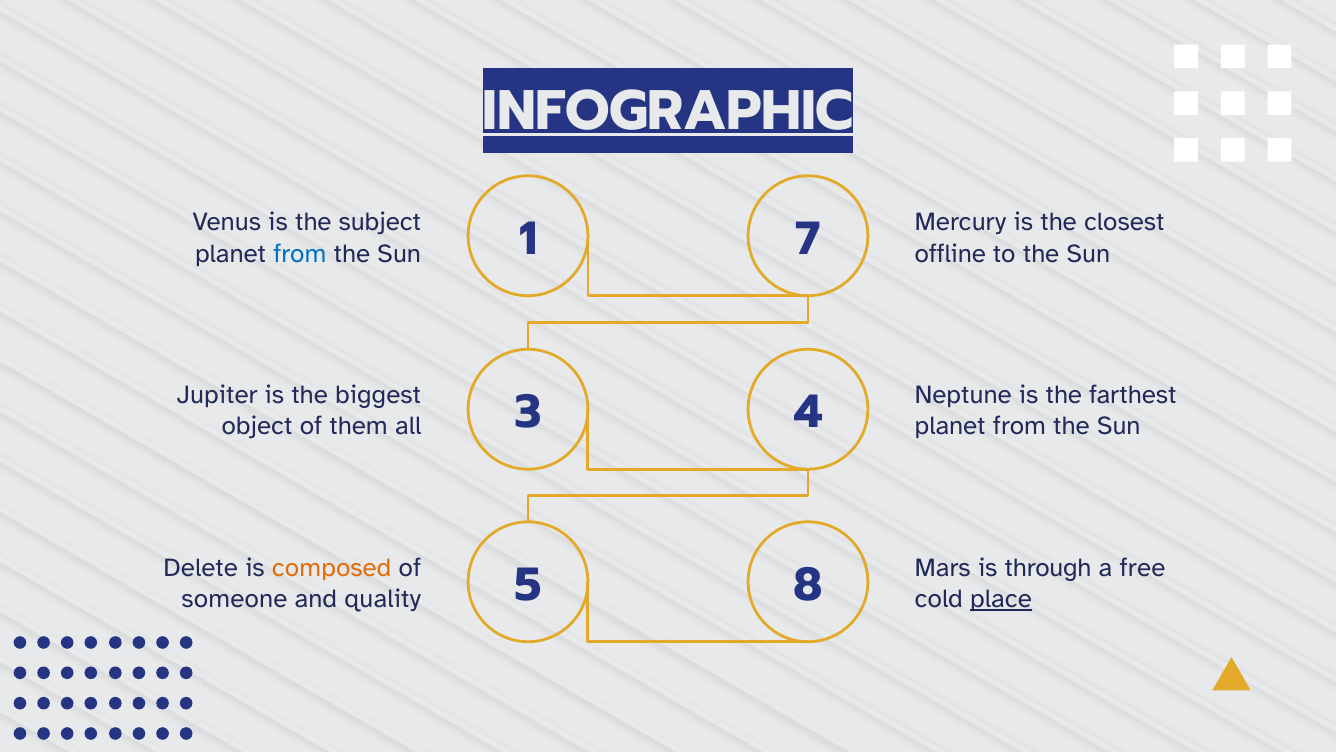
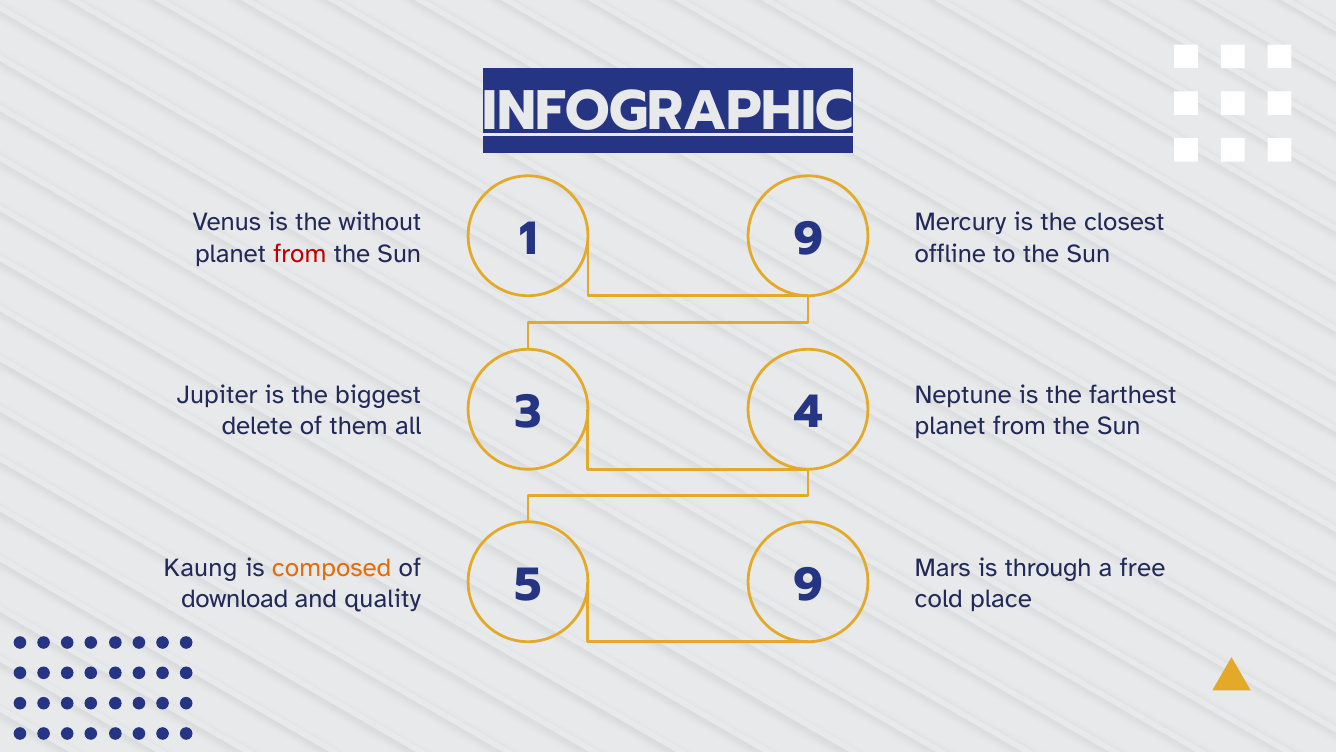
subject: subject -> without (380, 222)
1 7: 7 -> 9 (808, 239)
from colour: blue -> red (300, 253)
object: object -> delete (257, 426)
Delete: Delete -> Kaung (201, 567)
5 8: 8 -> 9 (808, 585)
someone: someone -> download (235, 598)
place underline: present -> none (1001, 598)
